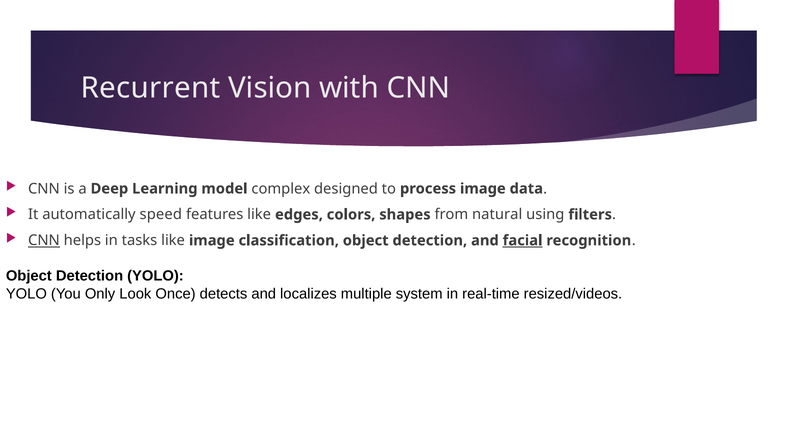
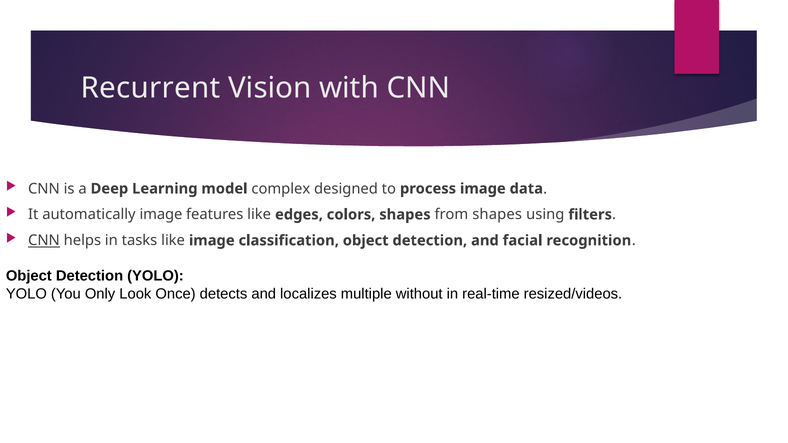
automatically speed: speed -> image (161, 215)
from natural: natural -> shapes (497, 215)
facial underline: present -> none (523, 241)
system: system -> without (419, 294)
